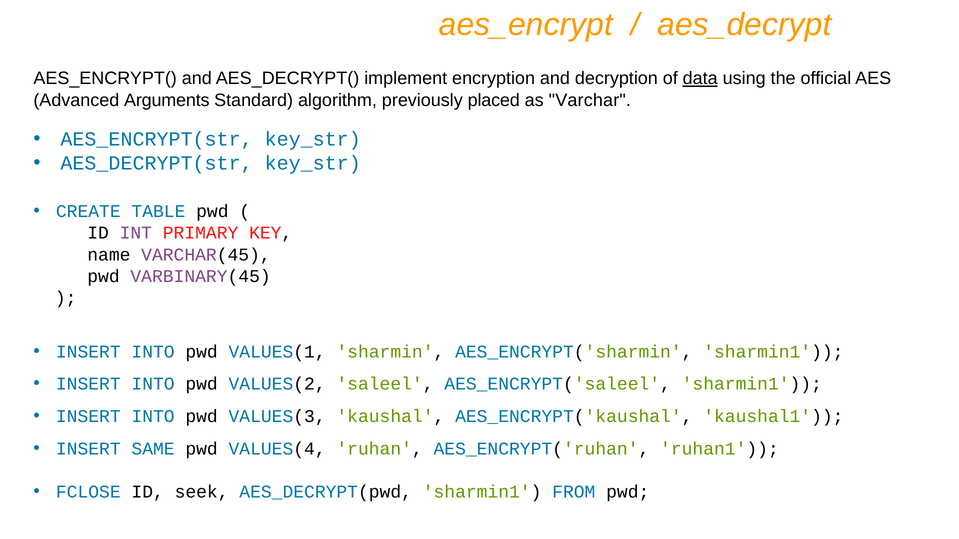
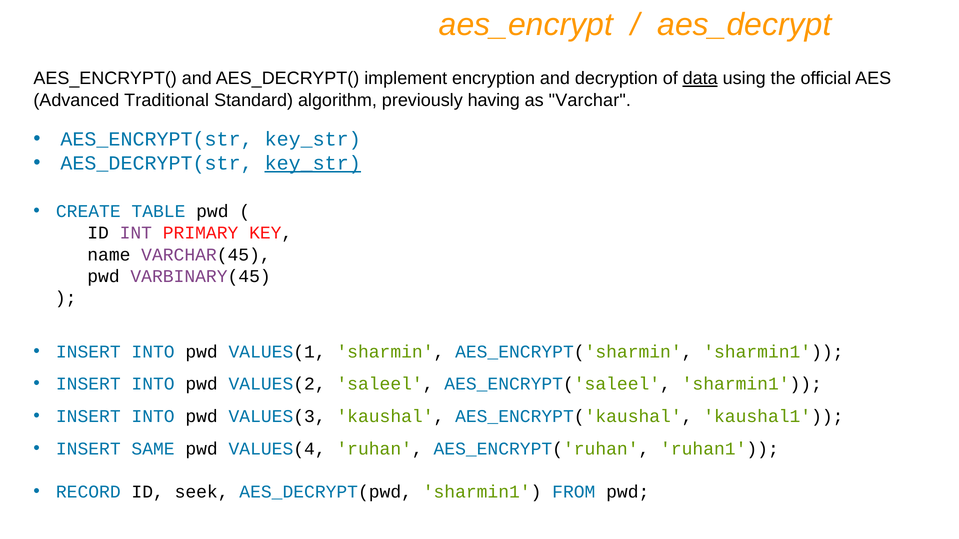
Arguments: Arguments -> Traditional (167, 100)
placed: placed -> having (494, 100)
key_str underline: none -> present (313, 163)
FCLOSE: FCLOSE -> RECORD (88, 492)
